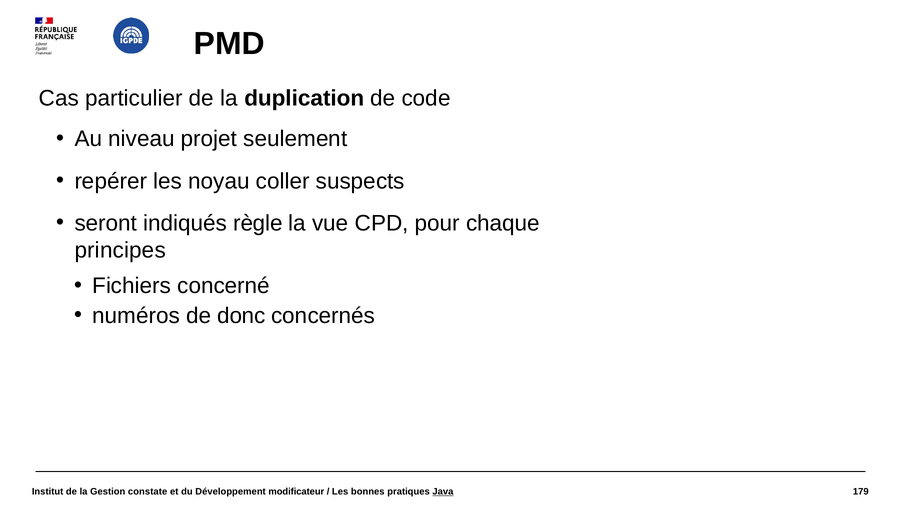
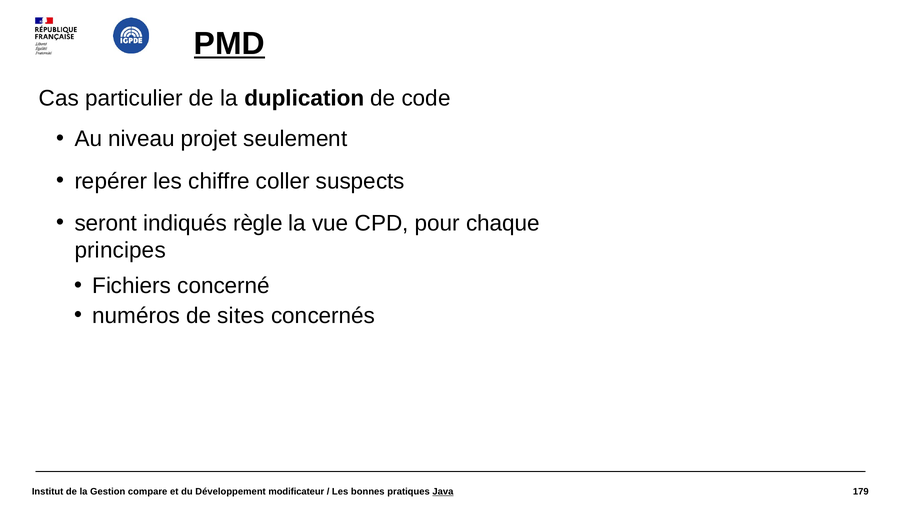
PMD underline: none -> present (229, 44)
noyau: noyau -> chiffre (219, 181)
donc: donc -> sites (241, 315)
constate: constate -> compare (148, 492)
